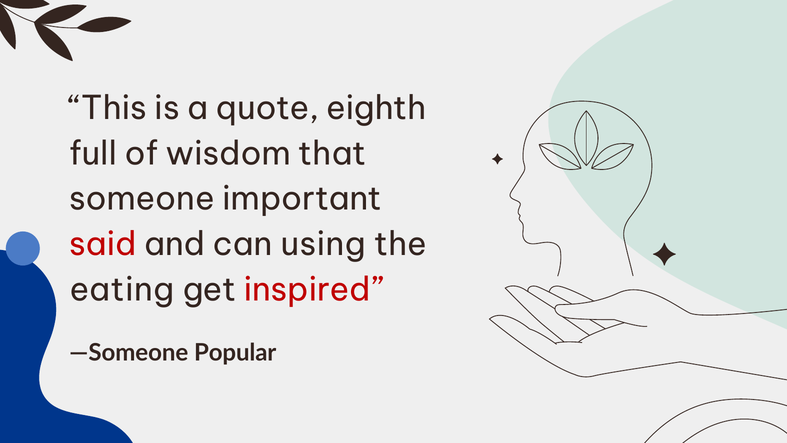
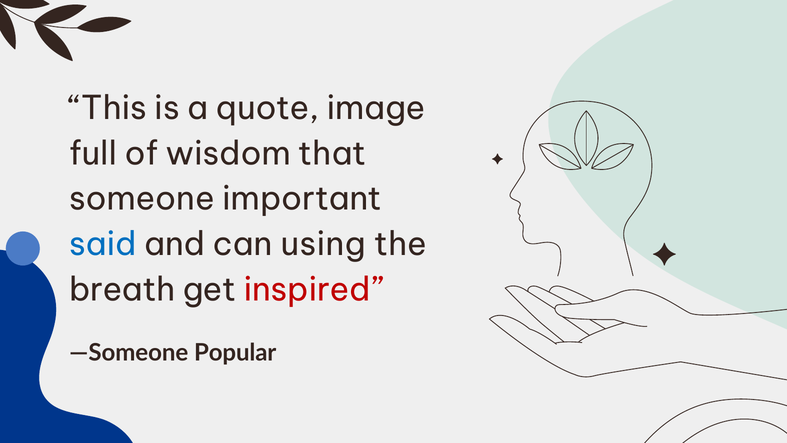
eighth: eighth -> image (376, 109)
said colour: red -> blue (103, 244)
eating: eating -> breath (122, 290)
